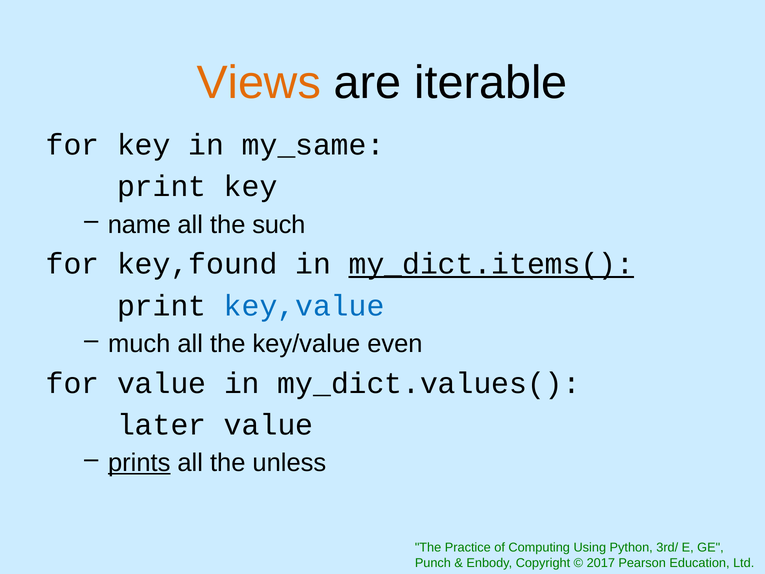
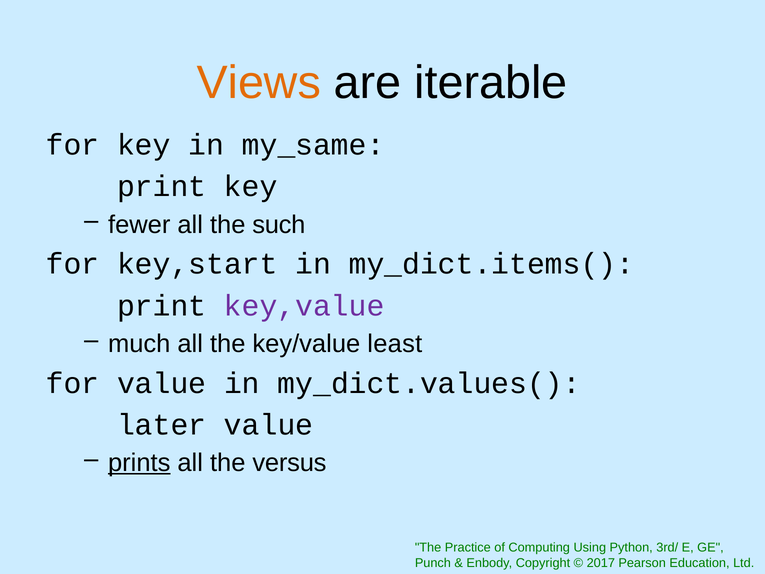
name: name -> fewer (139, 225)
key,found: key,found -> key,start (197, 264)
my_dict.items( underline: present -> none (491, 264)
key,value colour: blue -> purple (304, 306)
even: even -> least (395, 344)
unless: unless -> versus (289, 463)
